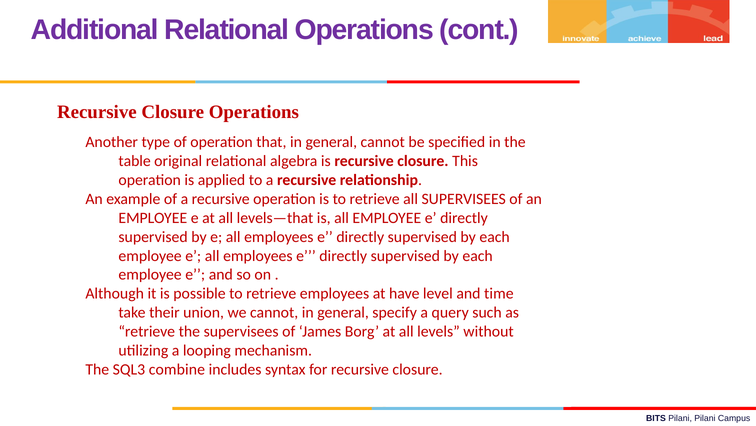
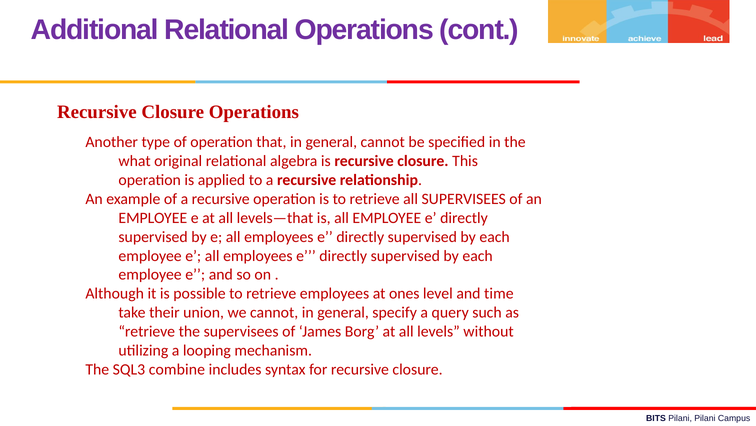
table: table -> what (135, 161)
have: have -> ones (404, 293)
